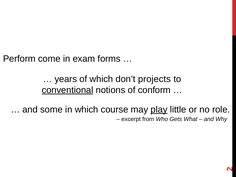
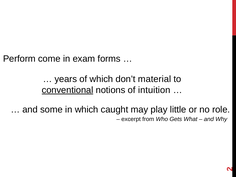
projects: projects -> material (155, 79)
conform: conform -> intuition (154, 90)
course: course -> caught (115, 110)
play underline: present -> none (159, 110)
